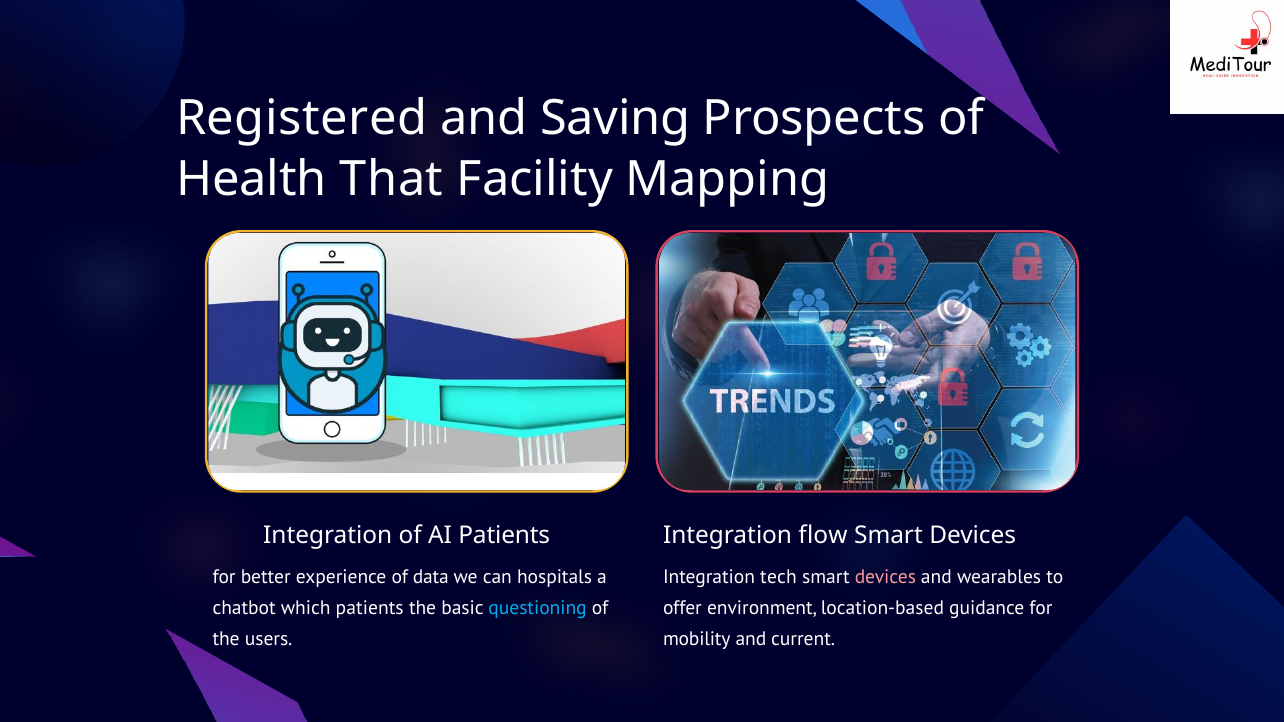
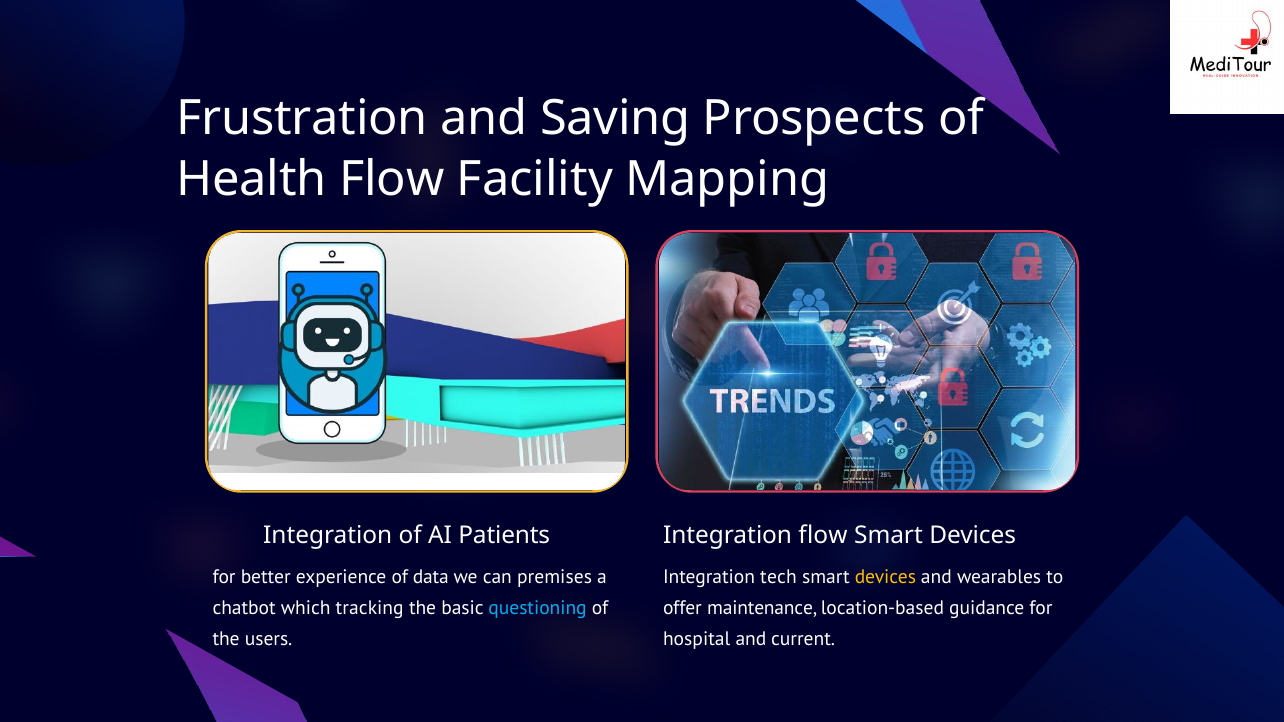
Registered: Registered -> Frustration (302, 119)
Health That: That -> Flow (392, 180)
hospitals: hospitals -> premises (555, 577)
devices colour: pink -> yellow (885, 577)
patients: patients -> tracking (370, 608)
environment: environment -> maintenance (762, 608)
mobility: mobility -> hospital (697, 639)
